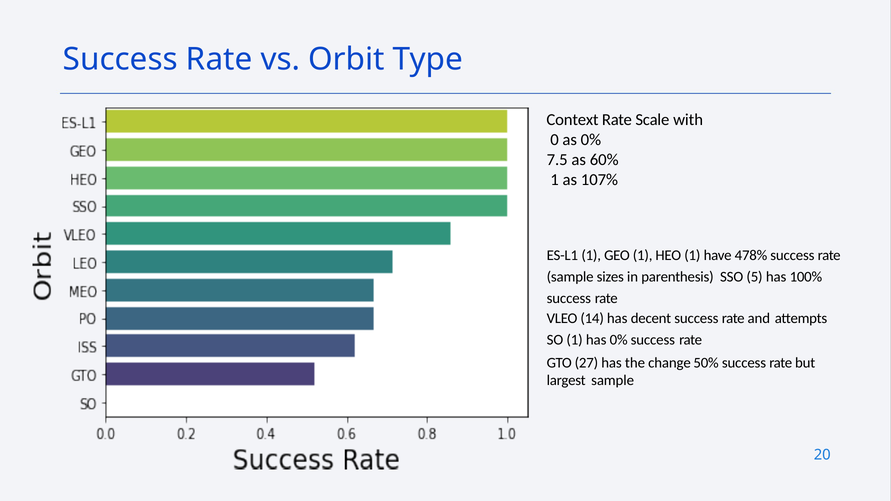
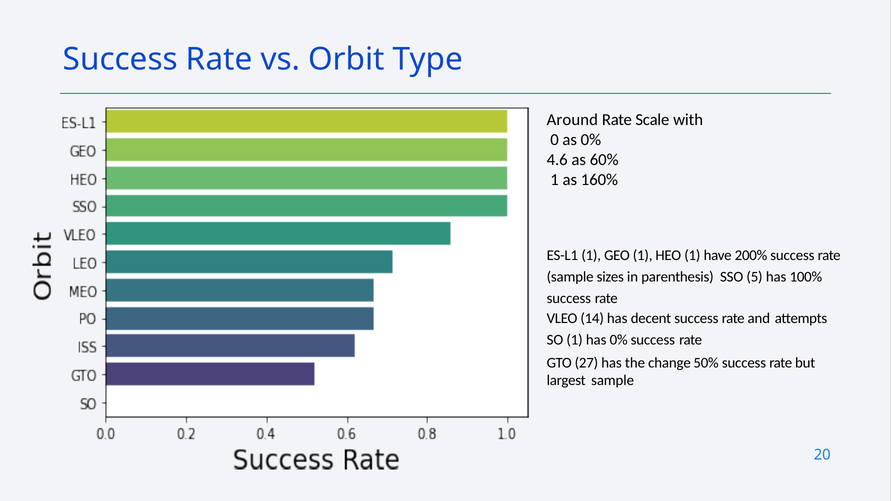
Context: Context -> Around (572, 120)
7.5: 7.5 -> 4.6 (557, 160)
107%: 107% -> 160% (599, 180)
478%: 478% -> 200% (751, 256)
